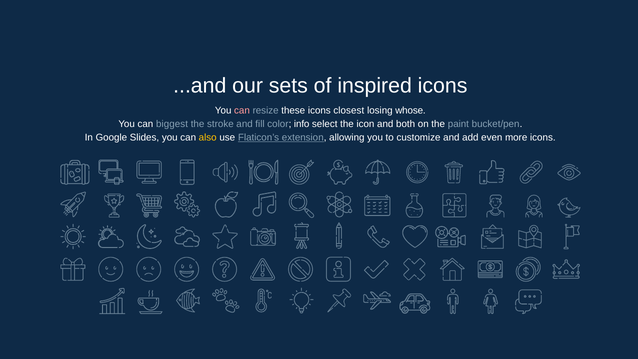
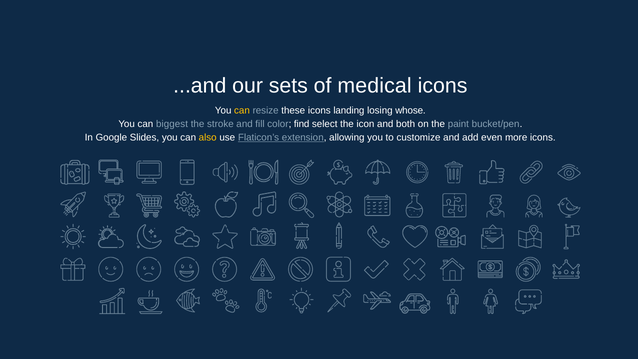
inspired: inspired -> medical (375, 86)
can colour: pink -> yellow (242, 111)
closest: closest -> landing (349, 111)
info: info -> find (302, 124)
